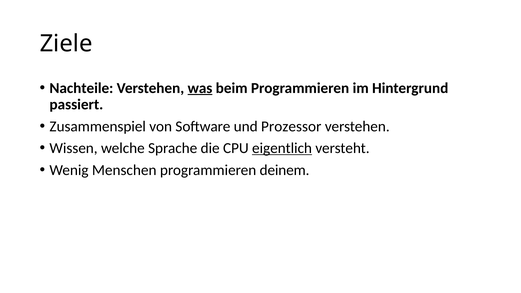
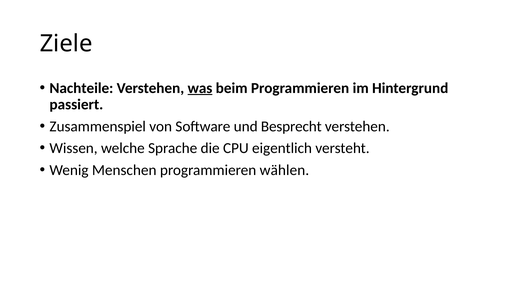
Prozessor: Prozessor -> Besprecht (291, 126)
eigentlich underline: present -> none (282, 148)
deinem: deinem -> wählen (284, 170)
